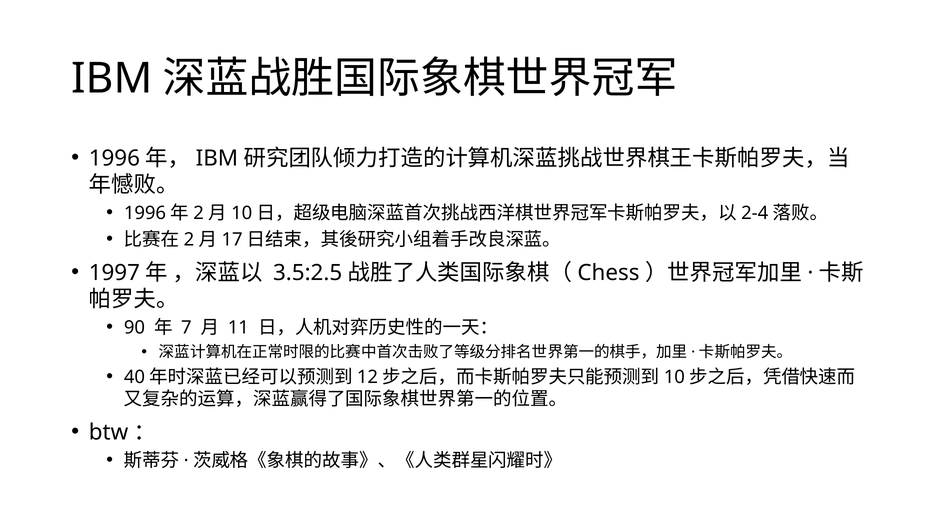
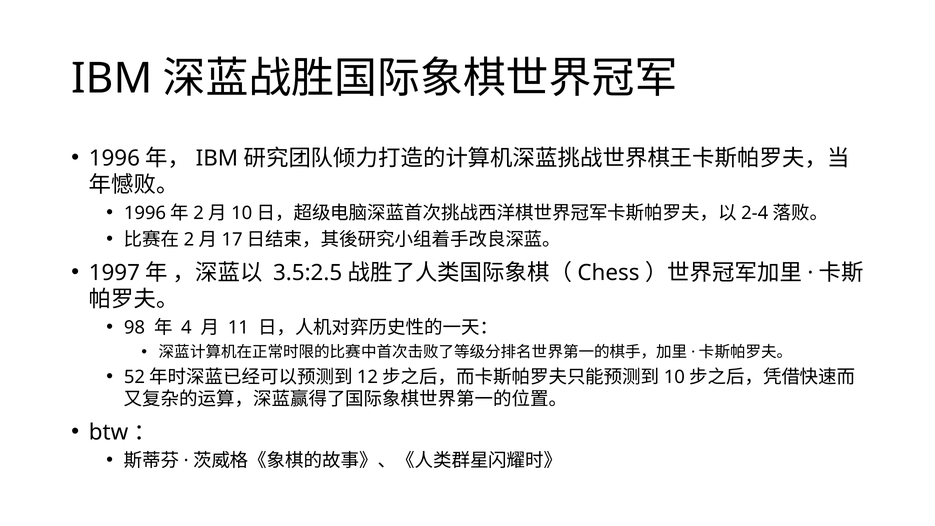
90: 90 -> 98 (134, 328)
7: 7 -> 4 (186, 328)
40: 40 -> 52 (134, 377)
